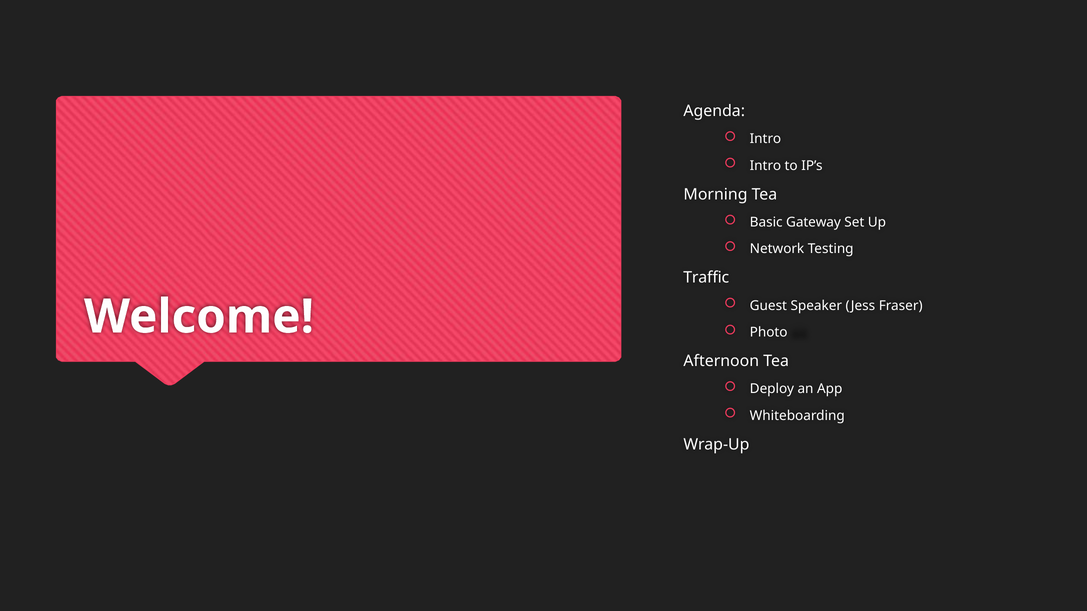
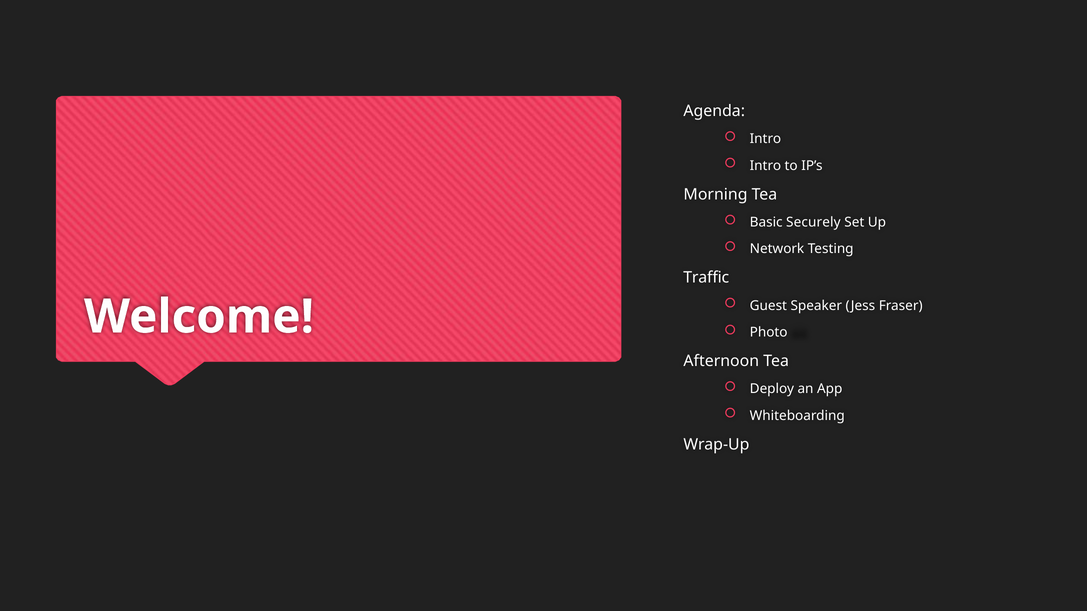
Gateway: Gateway -> Securely (813, 222)
